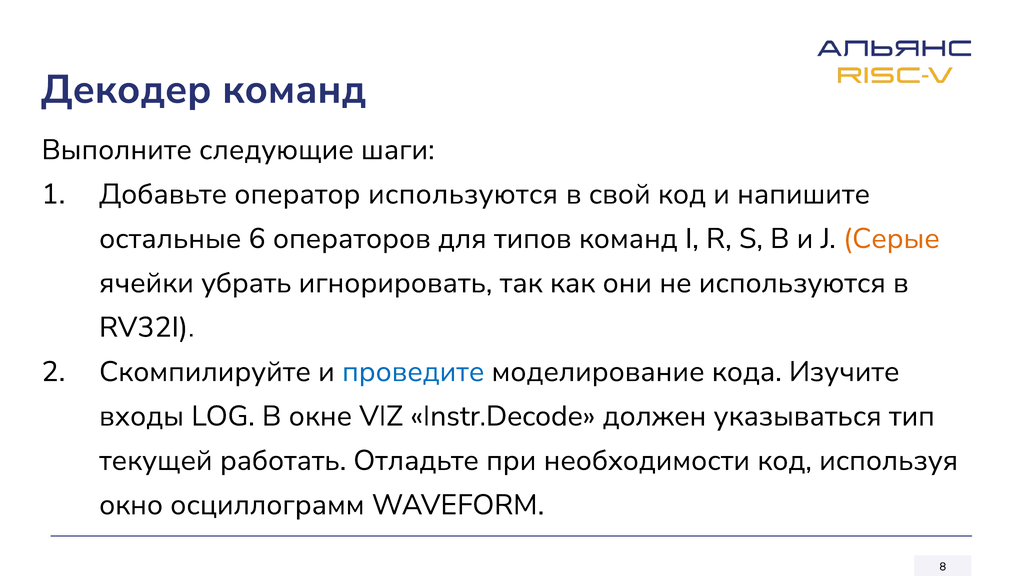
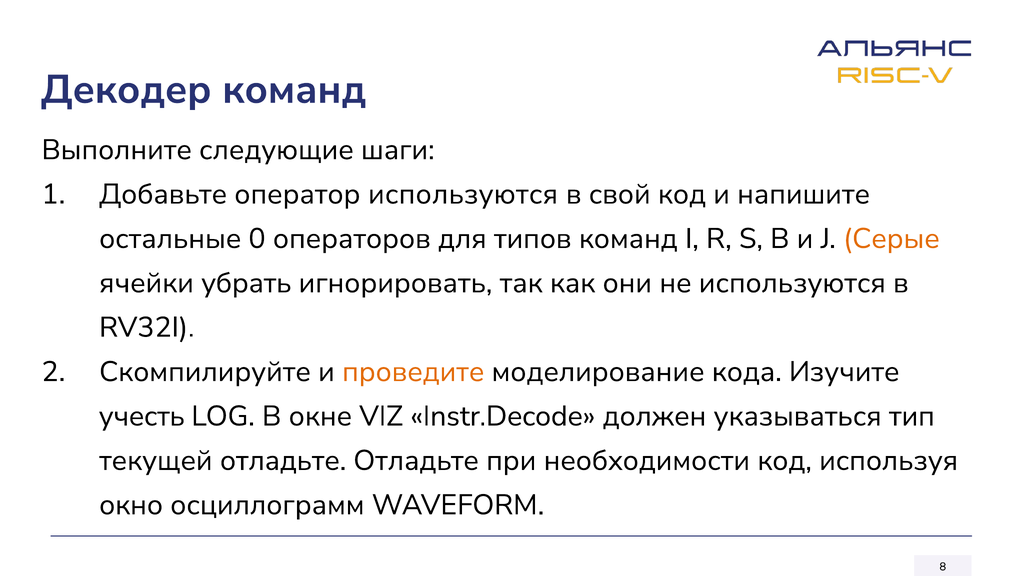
6: 6 -> 0 (257, 239)
проведите colour: blue -> orange (413, 372)
входы: входы -> учесть (142, 416)
текущей работать: работать -> отладьте (283, 461)
